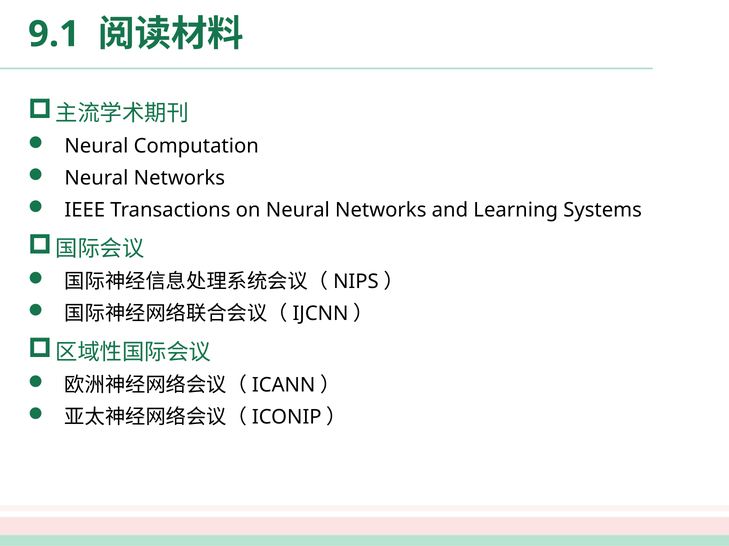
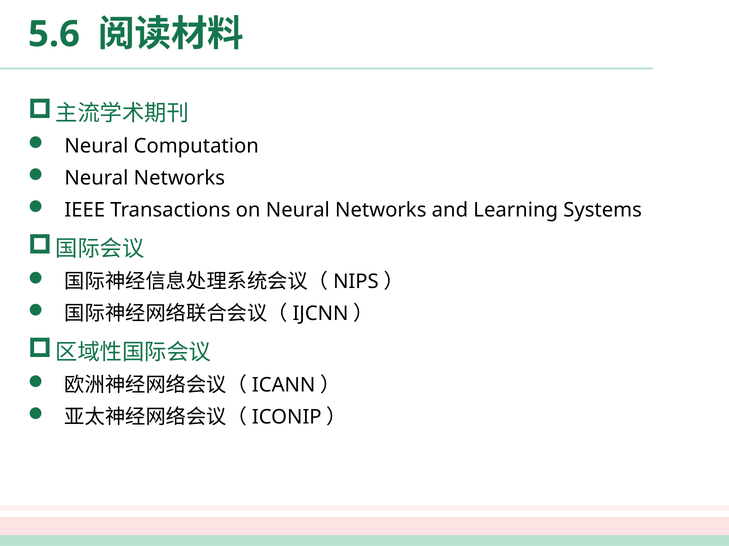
9.1: 9.1 -> 5.6 (54, 34)
